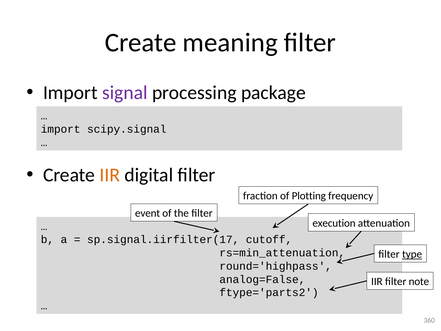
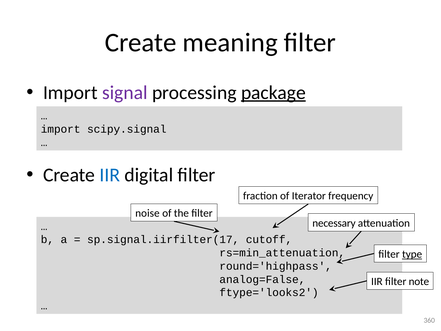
package underline: none -> present (273, 93)
IIR colour: orange -> blue (110, 175)
Plotting: Plotting -> Iterator (309, 196)
event: event -> noise (147, 213)
execution: execution -> necessary (334, 223)
ftype='parts2: ftype='parts2 -> ftype='looks2 (269, 292)
